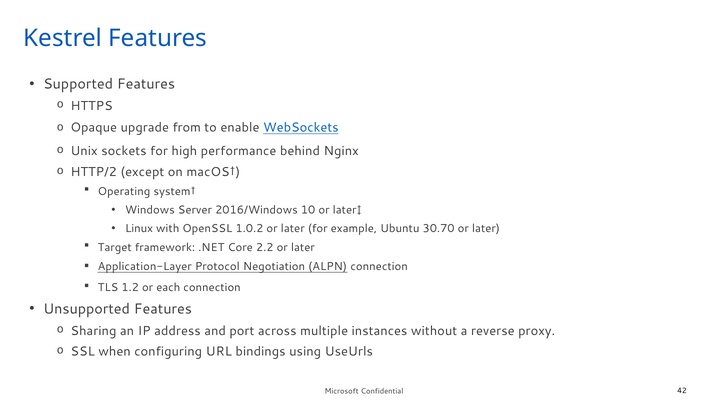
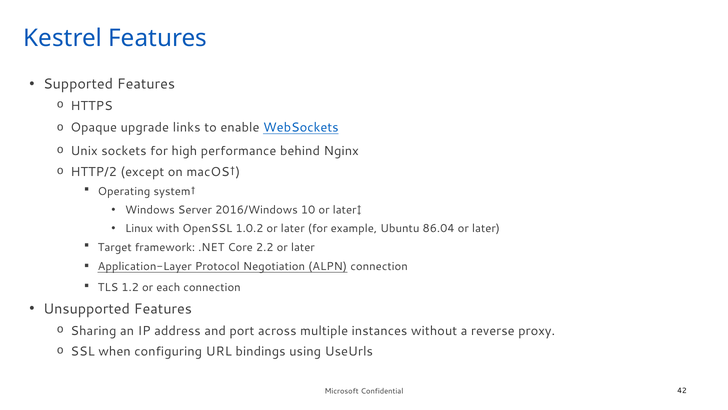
from: from -> links (187, 127)
30.70: 30.70 -> 86.04 (439, 228)
